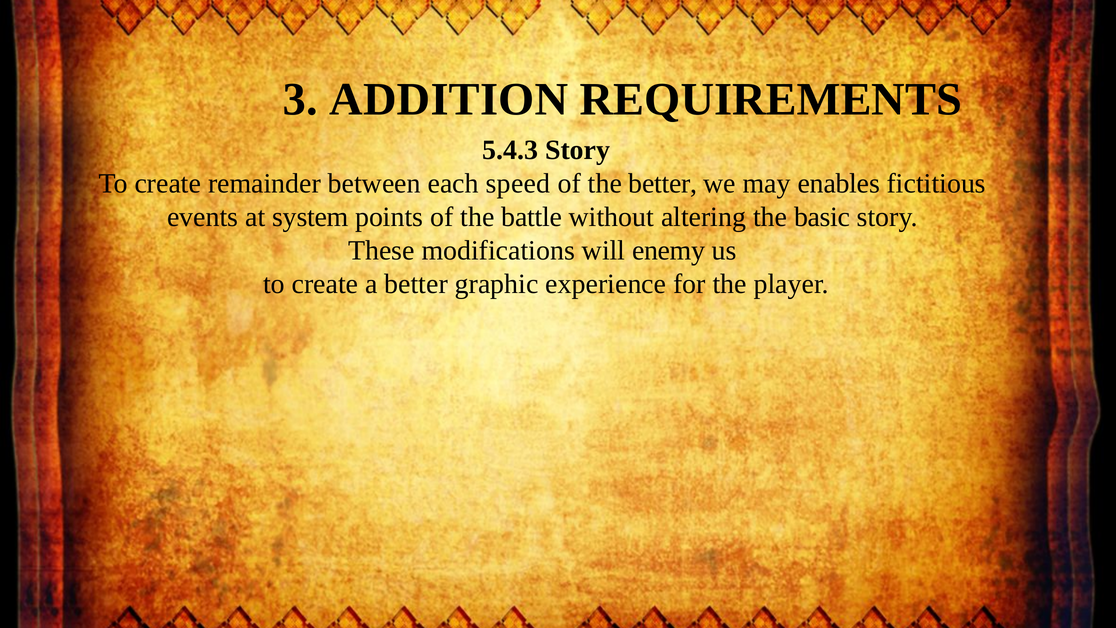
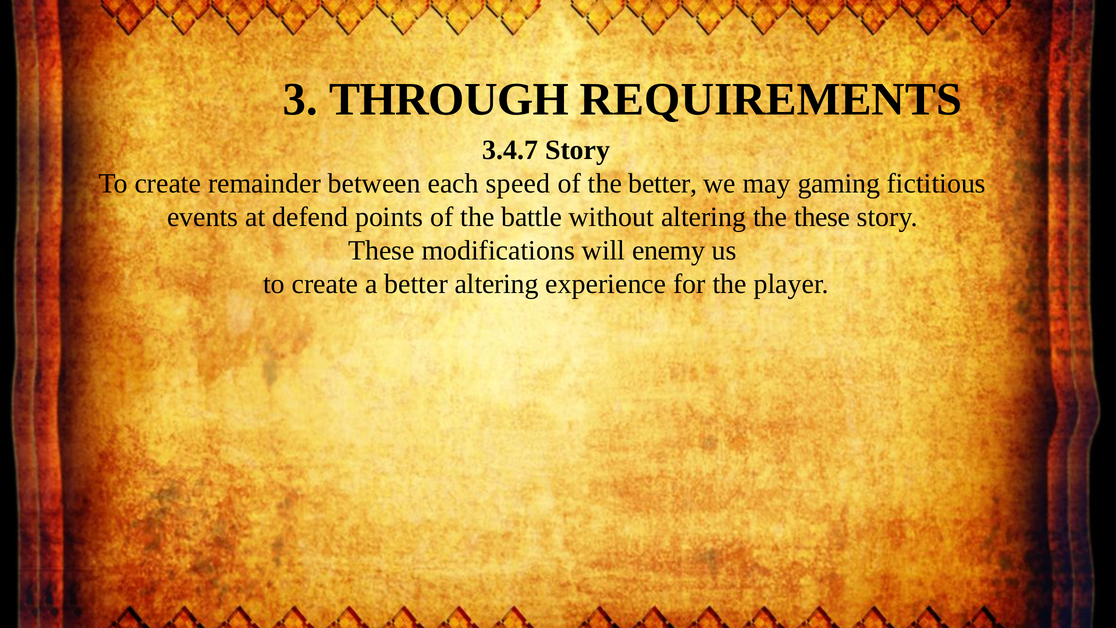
ADDITION: ADDITION -> THROUGH (449, 99)
5.4.3: 5.4.3 -> 3.4.7 (510, 150)
enables: enables -> gaming (839, 184)
system: system -> defend (310, 217)
the basic: basic -> these (822, 217)
better graphic: graphic -> altering (497, 284)
